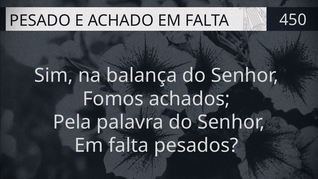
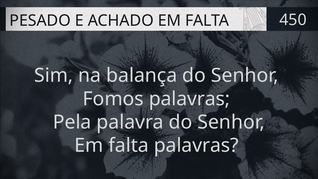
Fomos achados: achados -> palavras (189, 99)
falta pesados: pesados -> palavras (196, 145)
